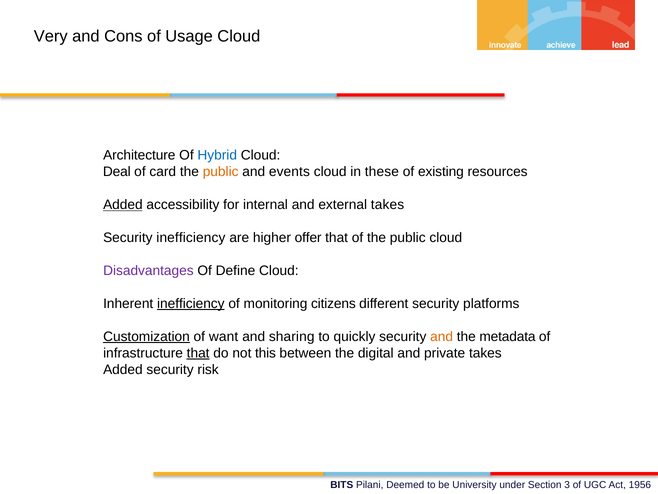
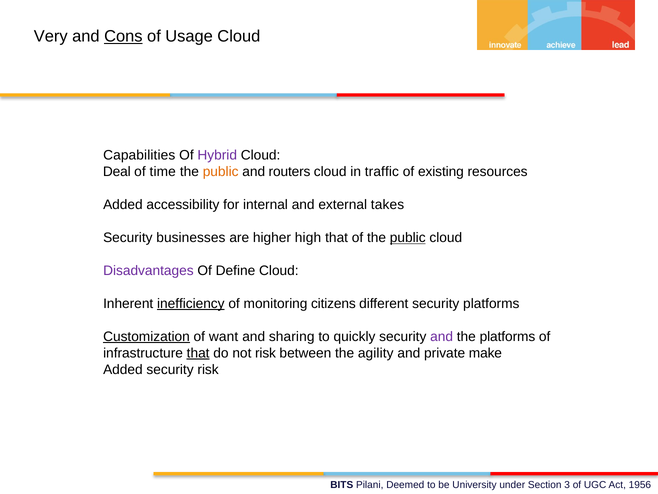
Cons underline: none -> present (123, 36)
Architecture: Architecture -> Capabilities (139, 155)
Hybrid colour: blue -> purple (217, 155)
card: card -> time (163, 172)
events: events -> routers (290, 172)
these: these -> traffic (382, 172)
Added underline: present -> none (123, 205)
Security inefficiency: inefficiency -> businesses (191, 238)
offer: offer -> high (308, 238)
public underline: none -> present (408, 238)
and colour: orange -> purple (442, 336)
the metadata: metadata -> platforms (507, 336)
not this: this -> risk (266, 353)
digital: digital -> agility (376, 353)
private takes: takes -> make (485, 353)
